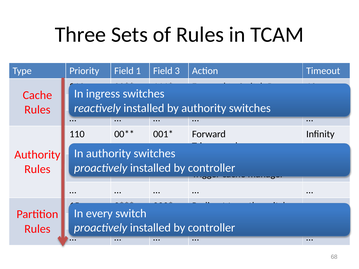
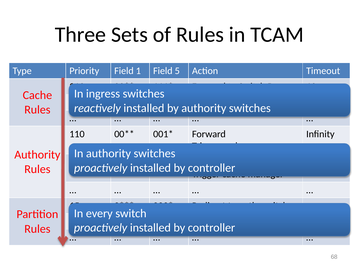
3: 3 -> 5 (177, 71)
